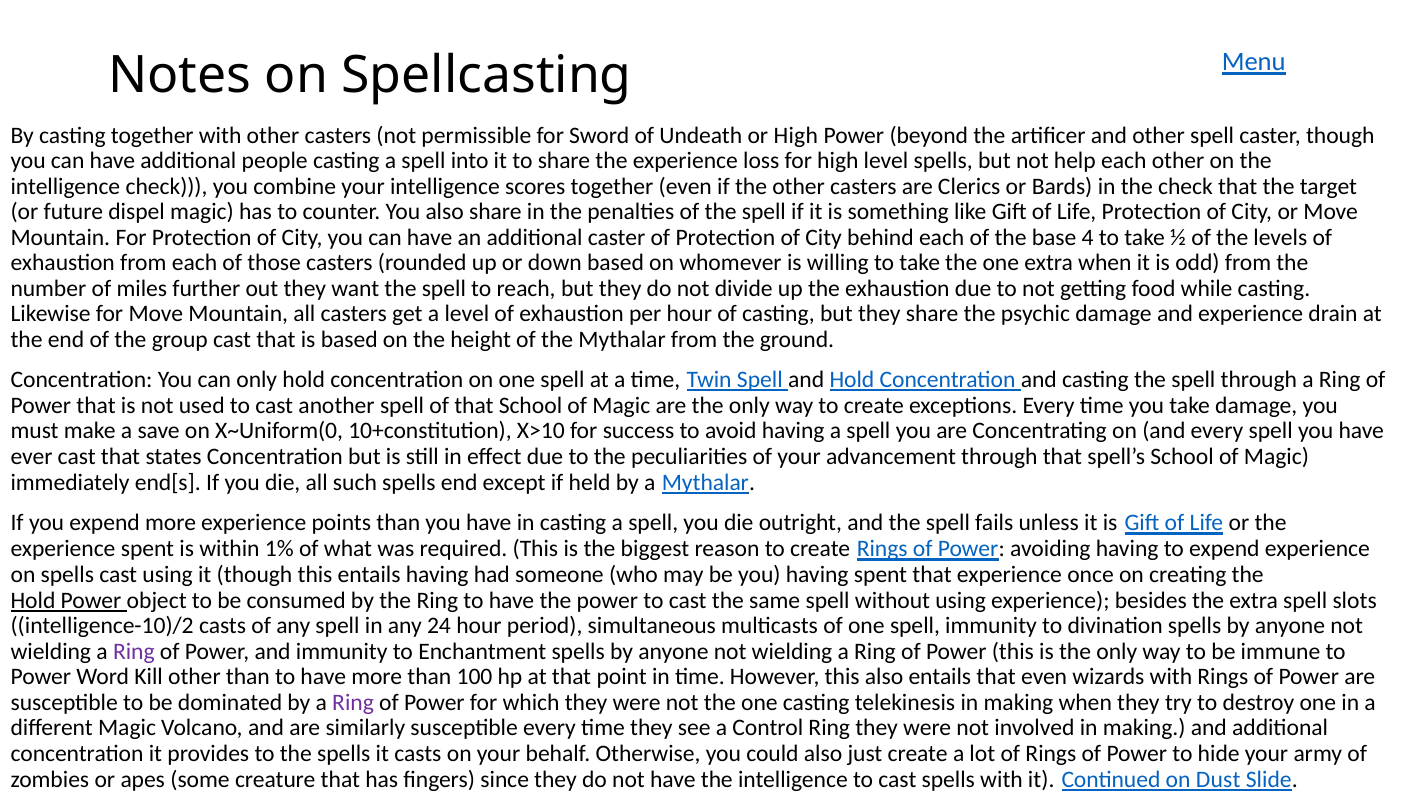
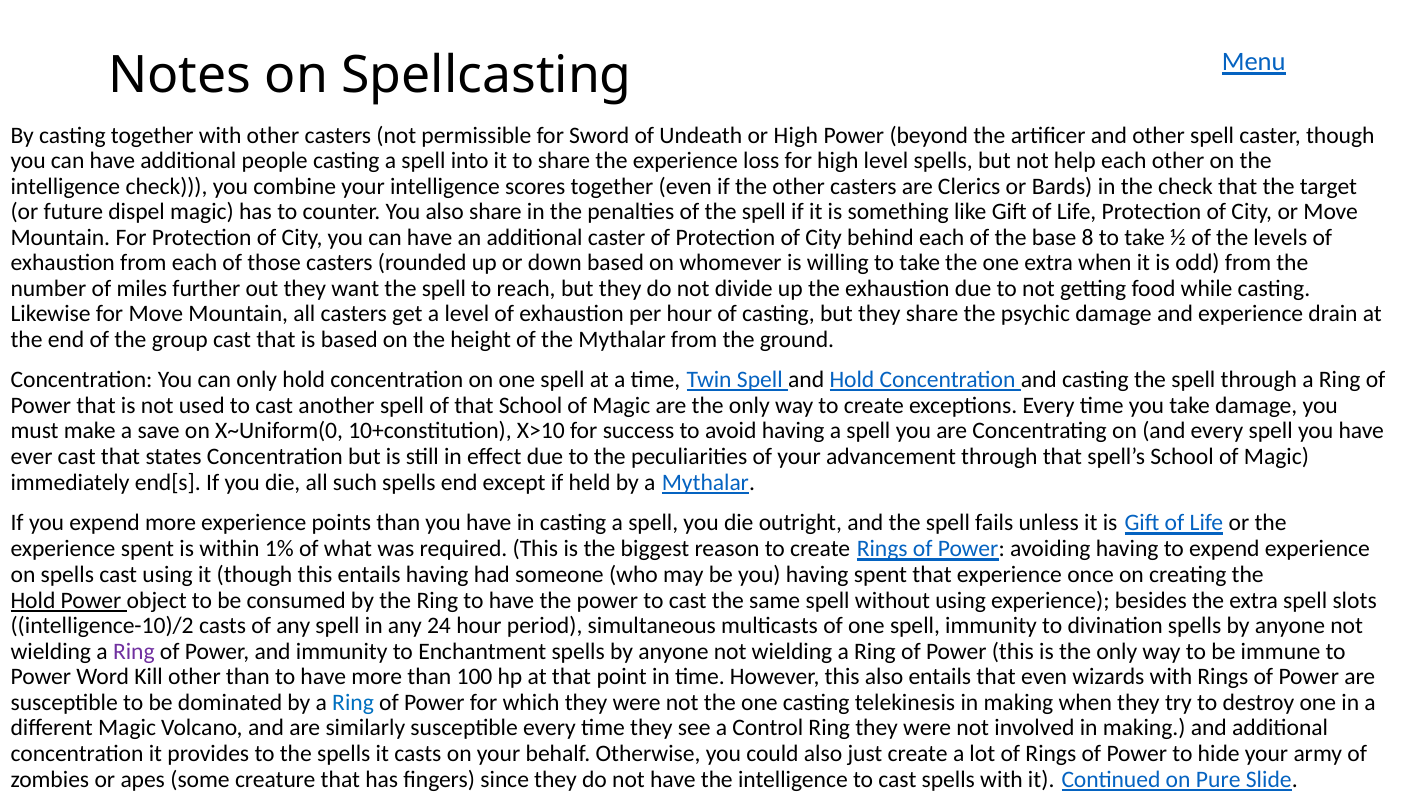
4: 4 -> 8 (1088, 238)
Ring colour: purple -> blue (353, 703)
Dust: Dust -> Pure (1218, 780)
